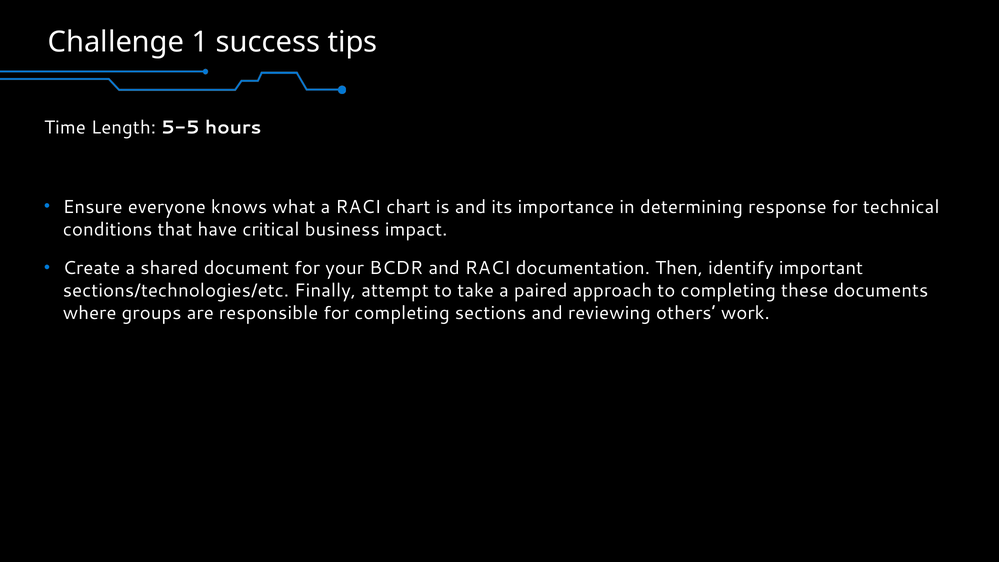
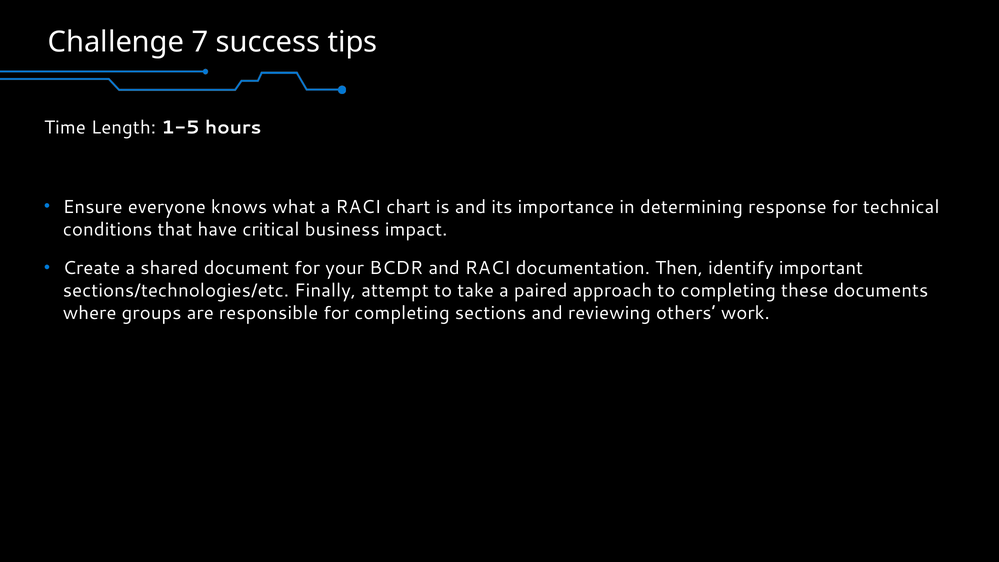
1: 1 -> 7 (200, 42)
5-5: 5-5 -> 1-5 (180, 127)
